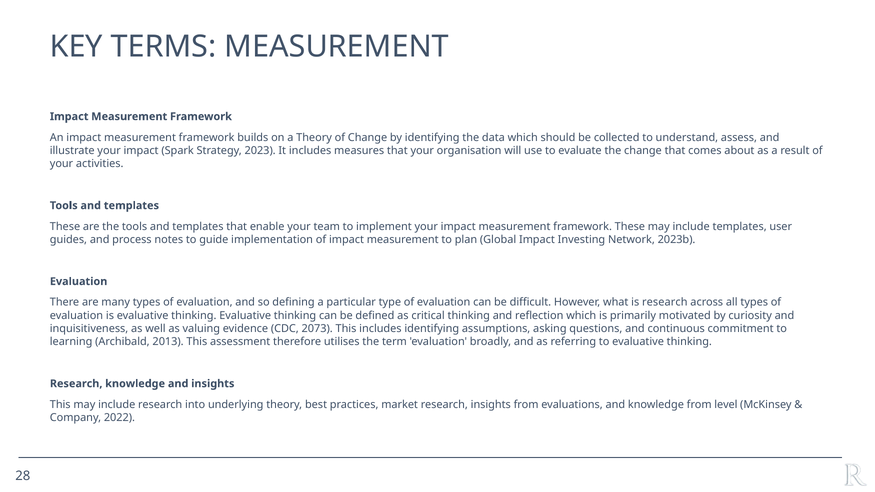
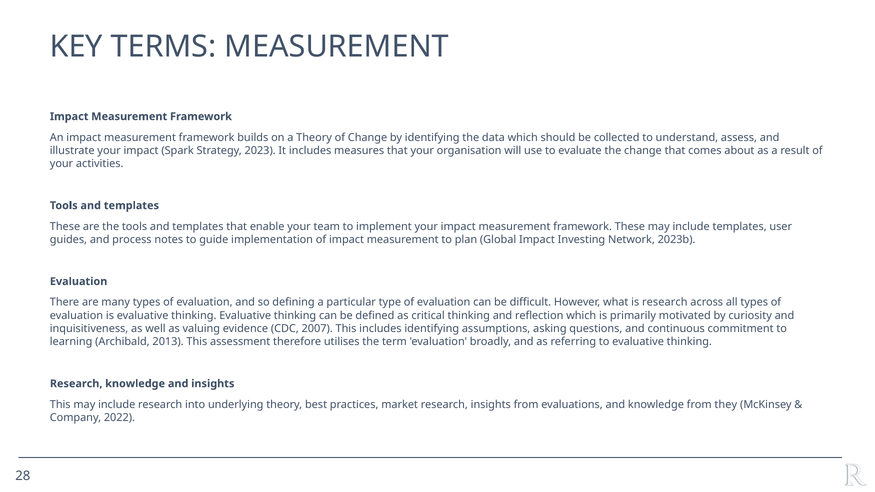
2073: 2073 -> 2007 (317, 329)
level: level -> they (726, 405)
